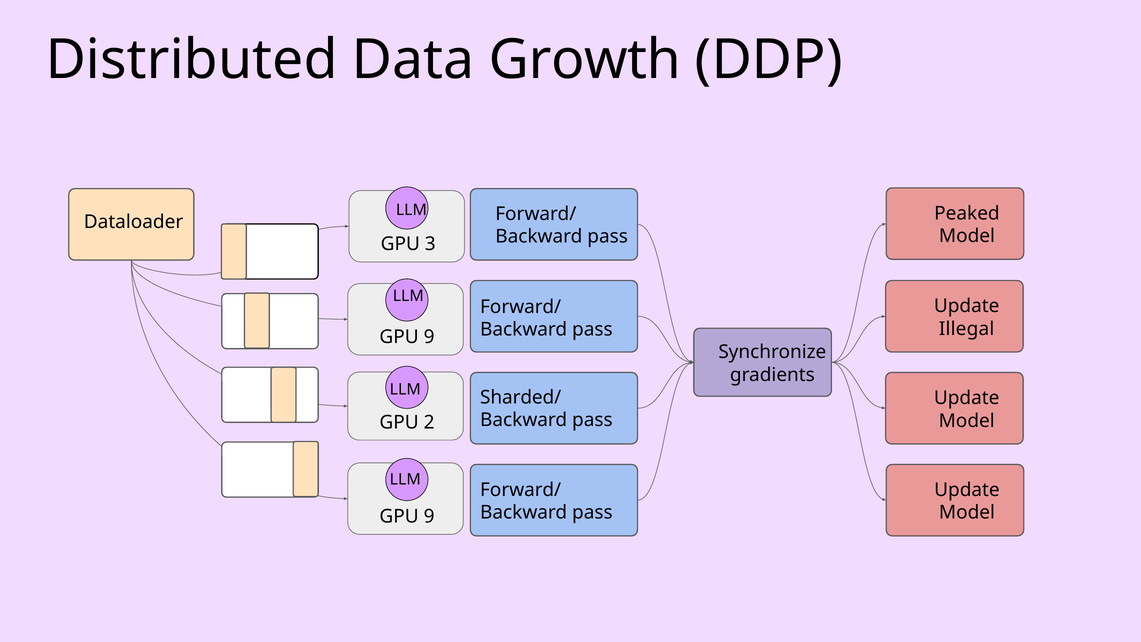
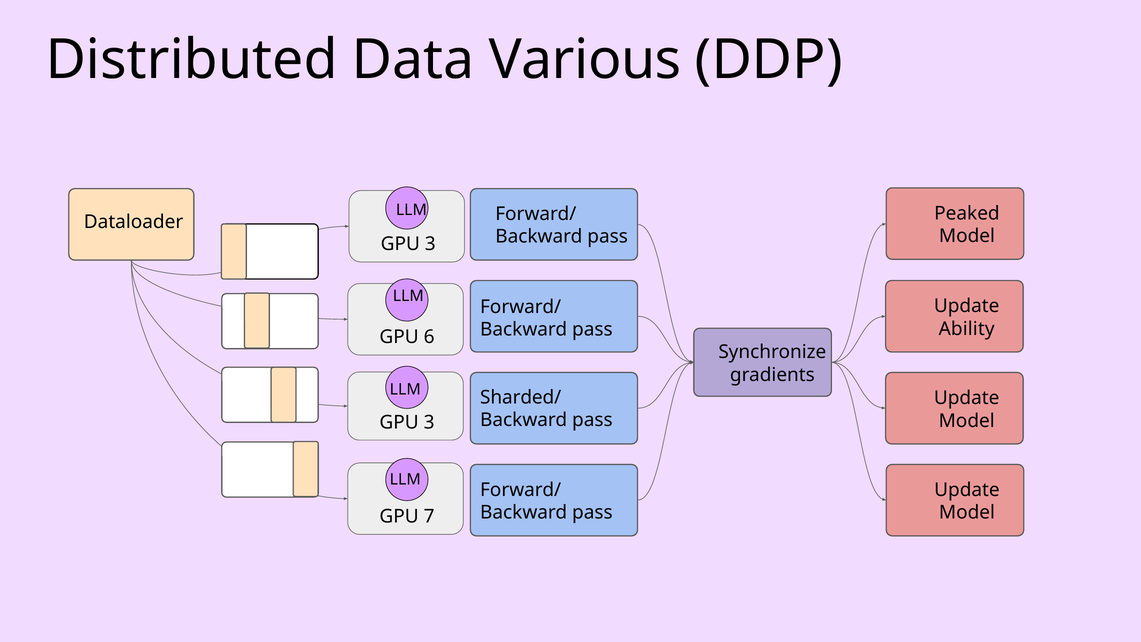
Growth: Growth -> Various (585, 60)
Illegal: Illegal -> Ability (967, 329)
9: 9 -> 6 (429, 337)
2: 2 -> 3 (429, 422)
9: 9 -> 7 (429, 516)
